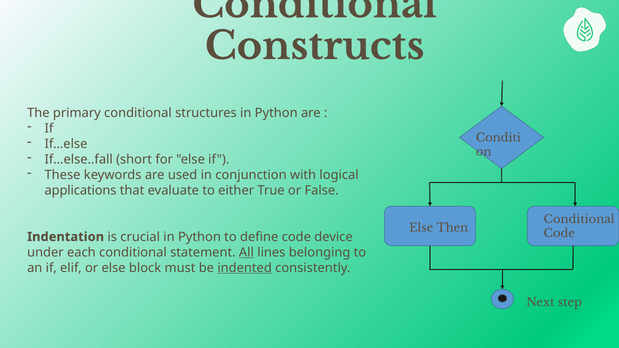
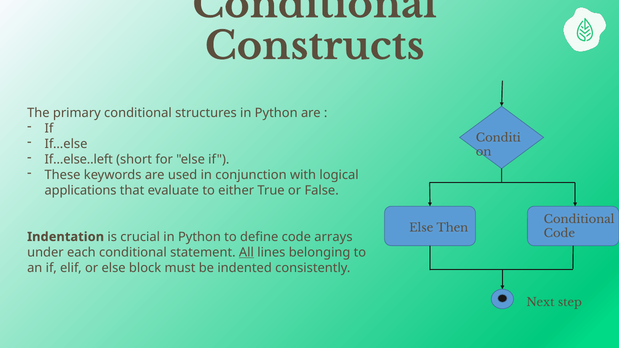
If…else..fall: If…else..fall -> If…else..left (79, 160)
device: device -> arrays (333, 237)
indented underline: present -> none (245, 268)
